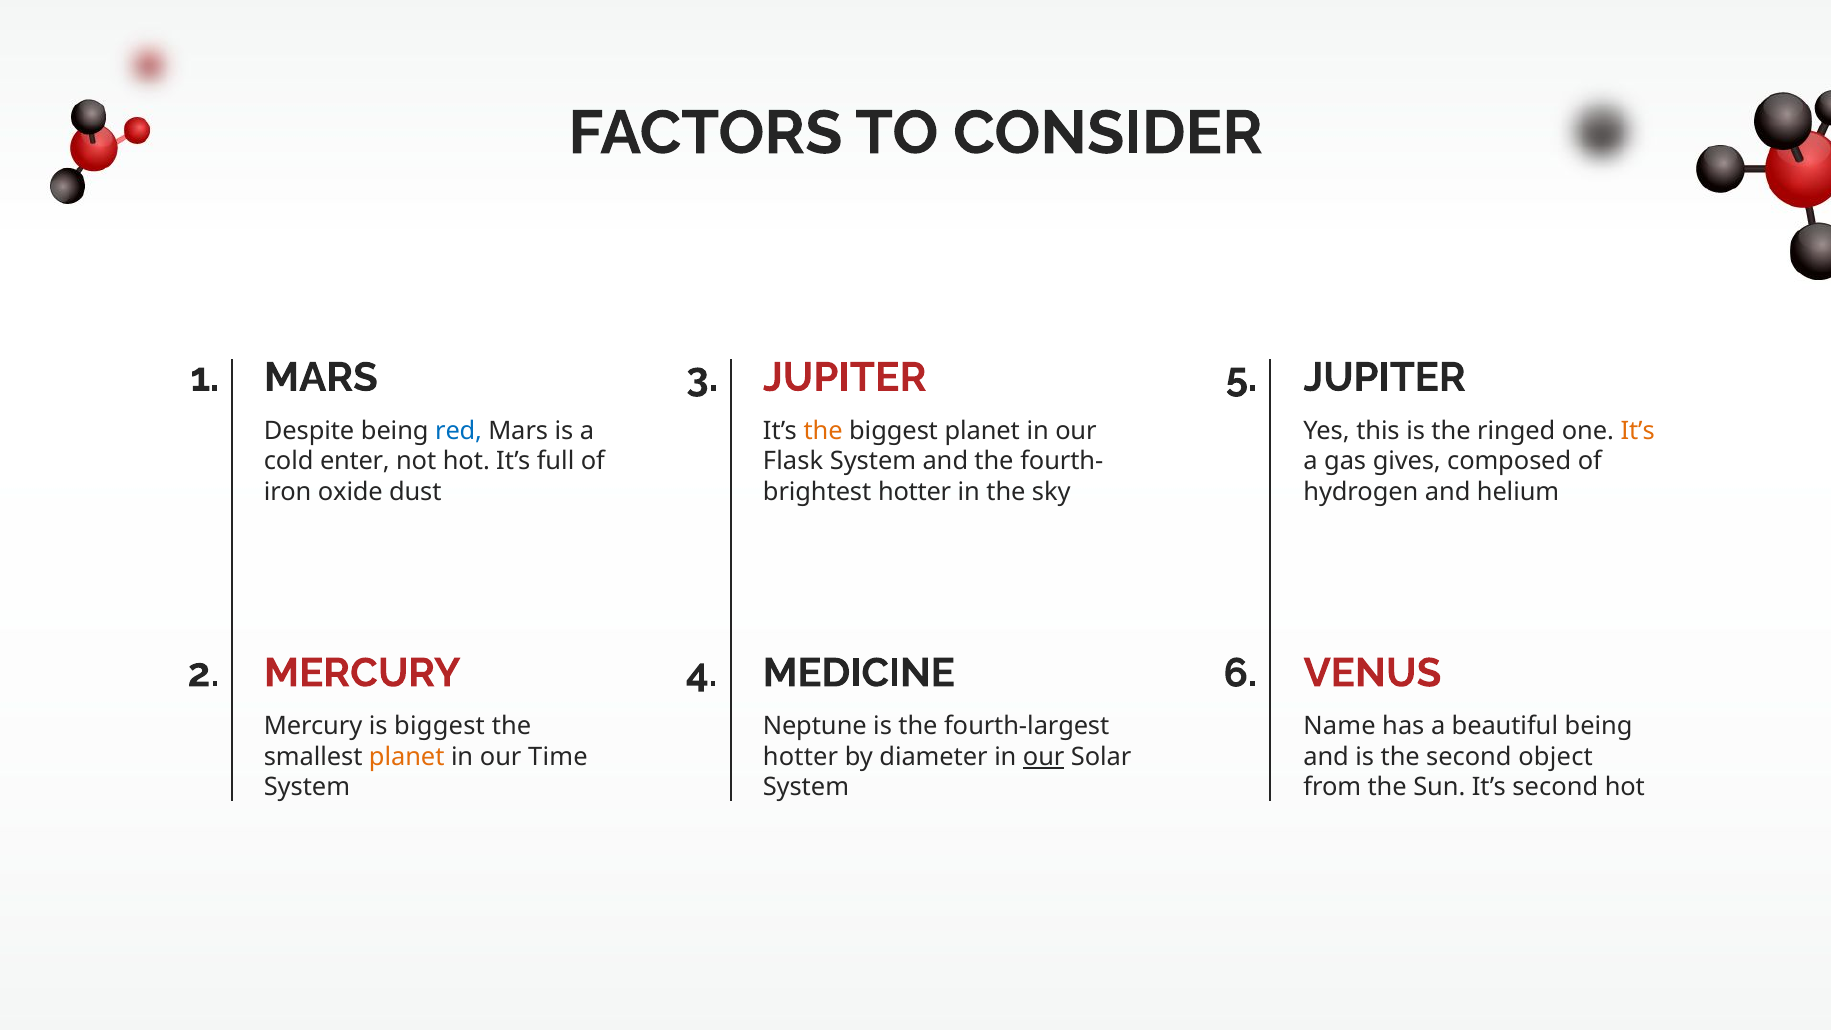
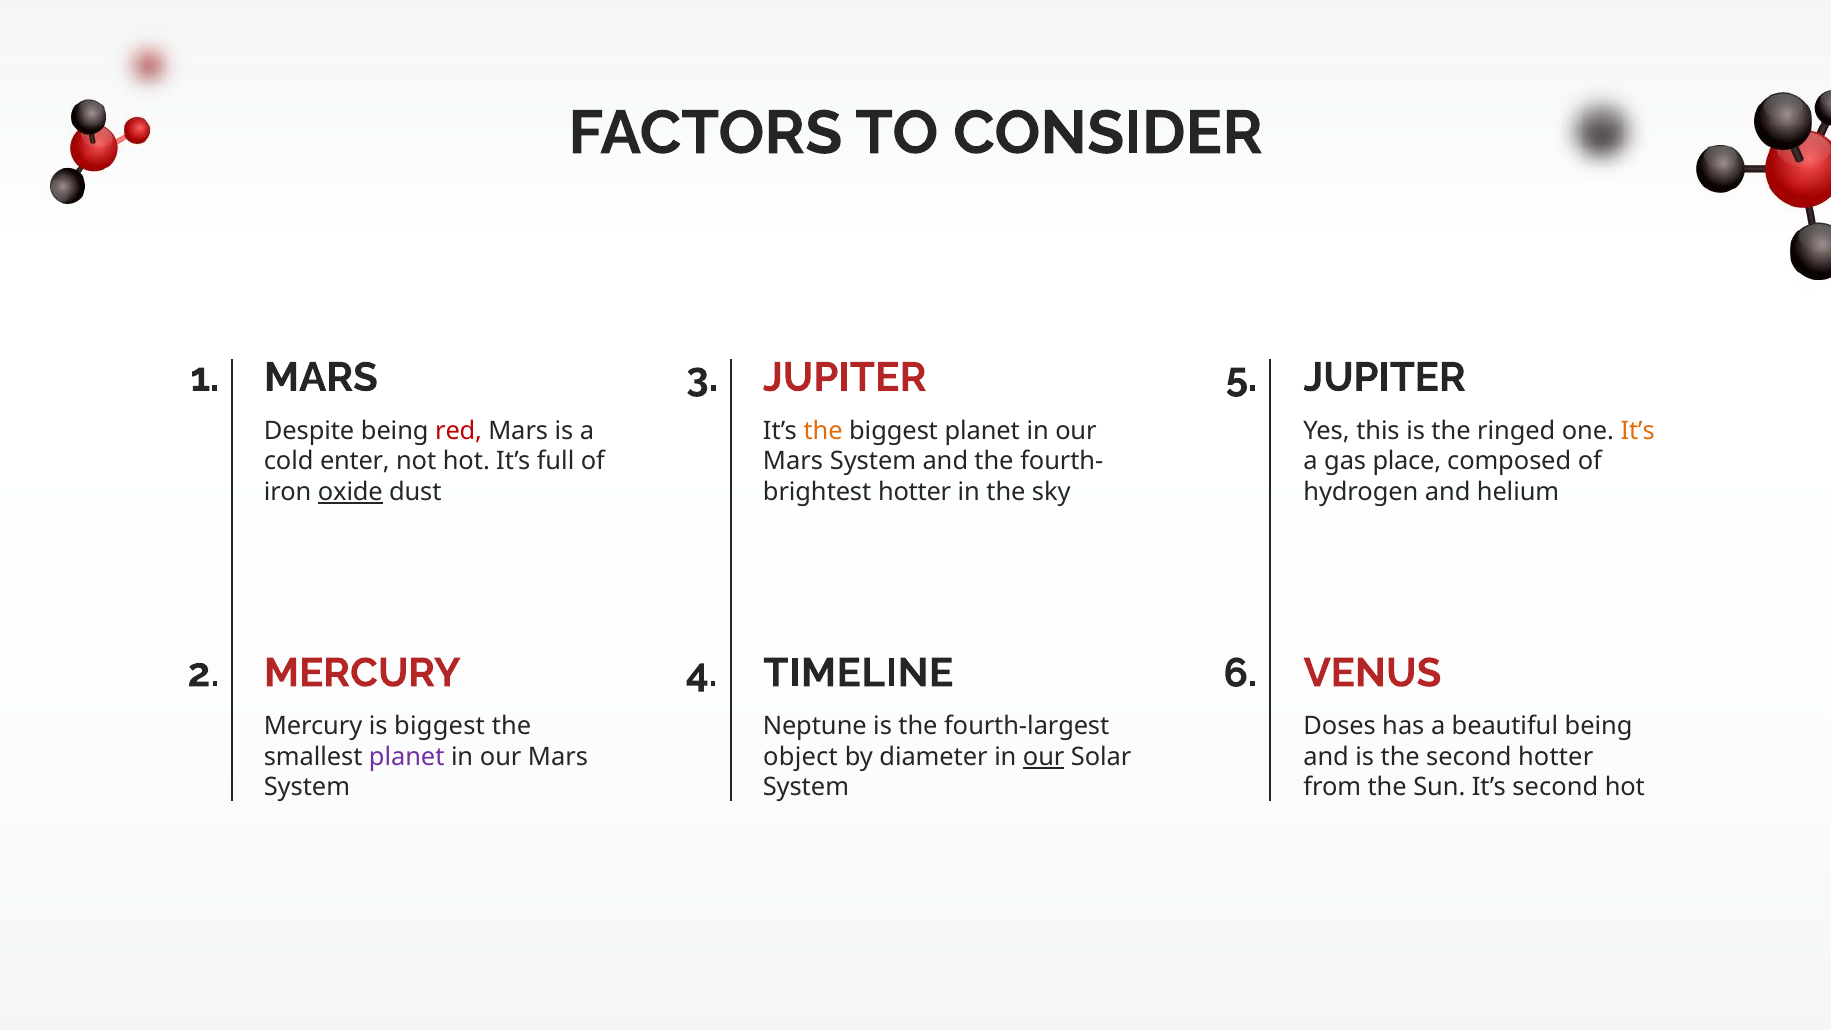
red colour: blue -> red (459, 431)
Flask: Flask -> Mars (793, 461)
gives: gives -> place (1407, 461)
oxide underline: none -> present (350, 492)
MEDICINE: MEDICINE -> TIMELINE (858, 673)
Name: Name -> Doses (1340, 726)
planet colour: orange -> purple (407, 757)
Time: Time -> Mars (558, 757)
hotter: hotter -> object (801, 757)
second object: object -> hotter (1556, 757)
